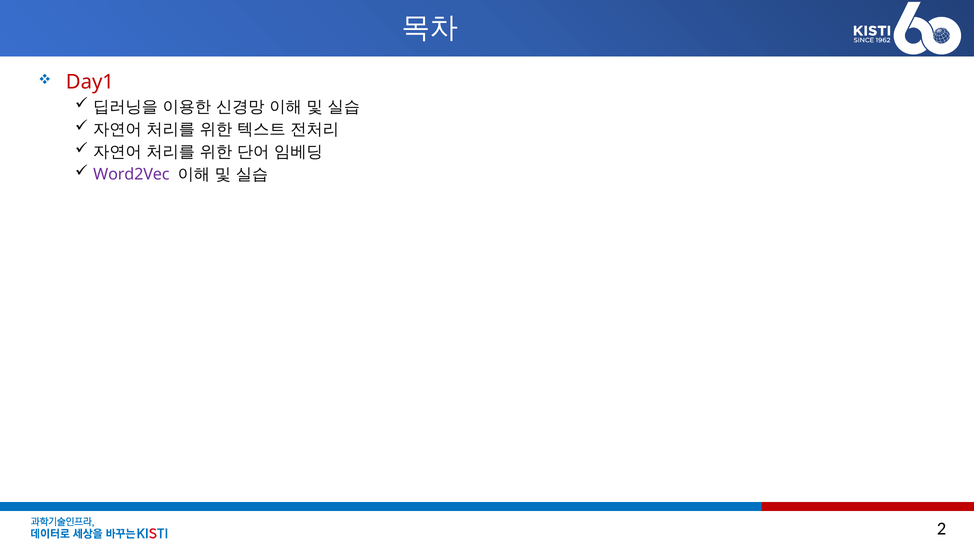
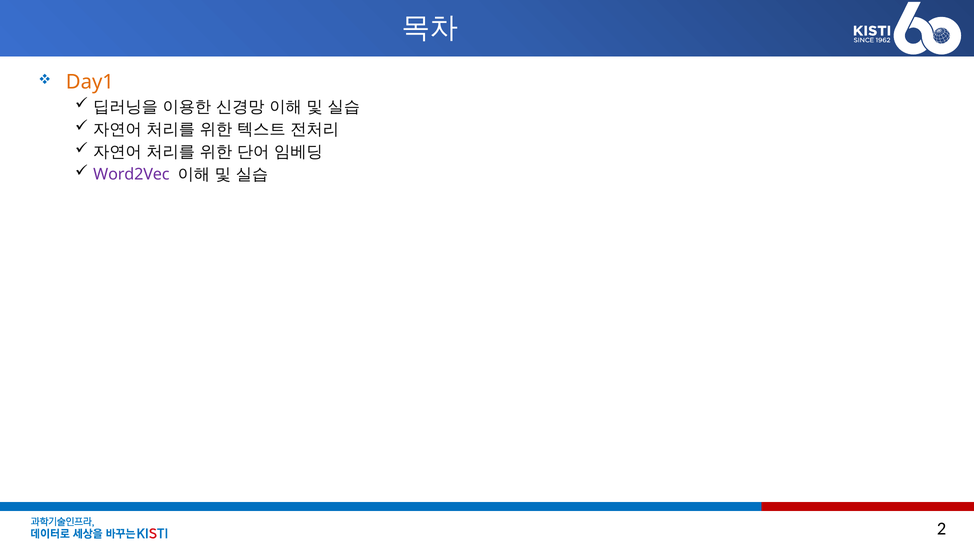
Day1 colour: red -> orange (90, 82)
